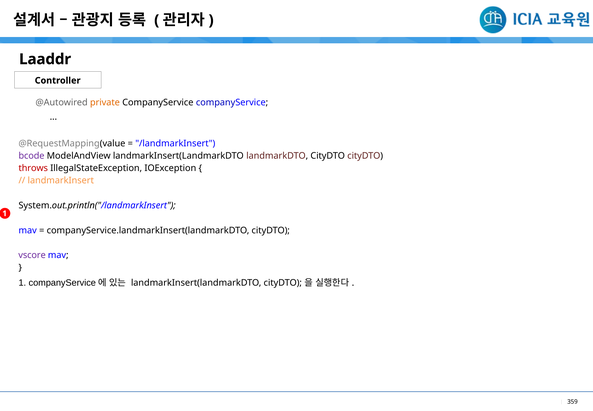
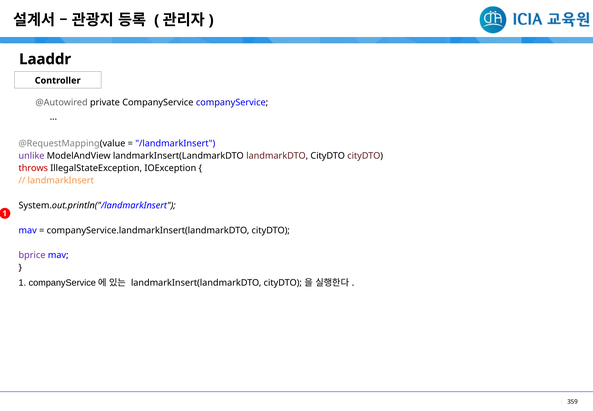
private colour: orange -> black (105, 102)
bcode: bcode -> unlike (31, 156)
vscore: vscore -> bprice (32, 255)
